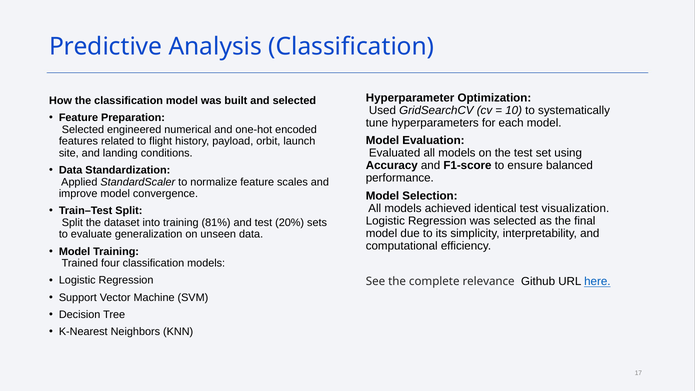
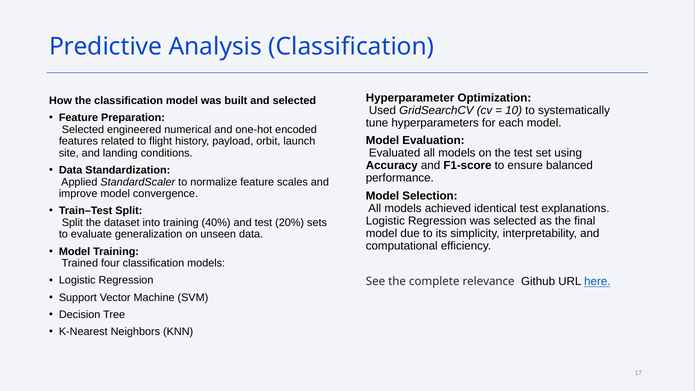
visualization: visualization -> explanations (576, 208)
81%: 81% -> 40% (216, 223)
